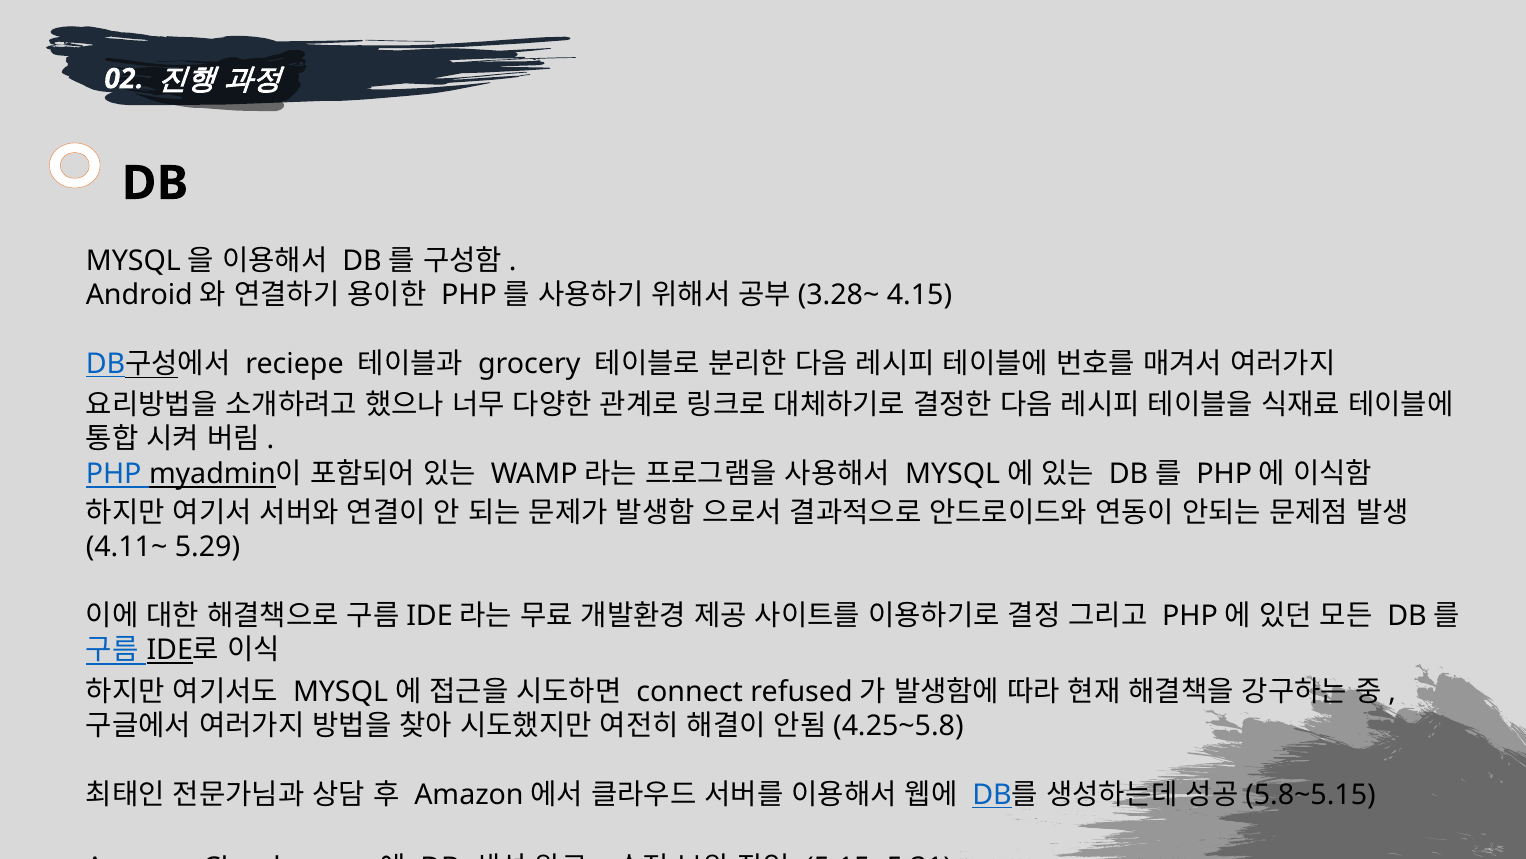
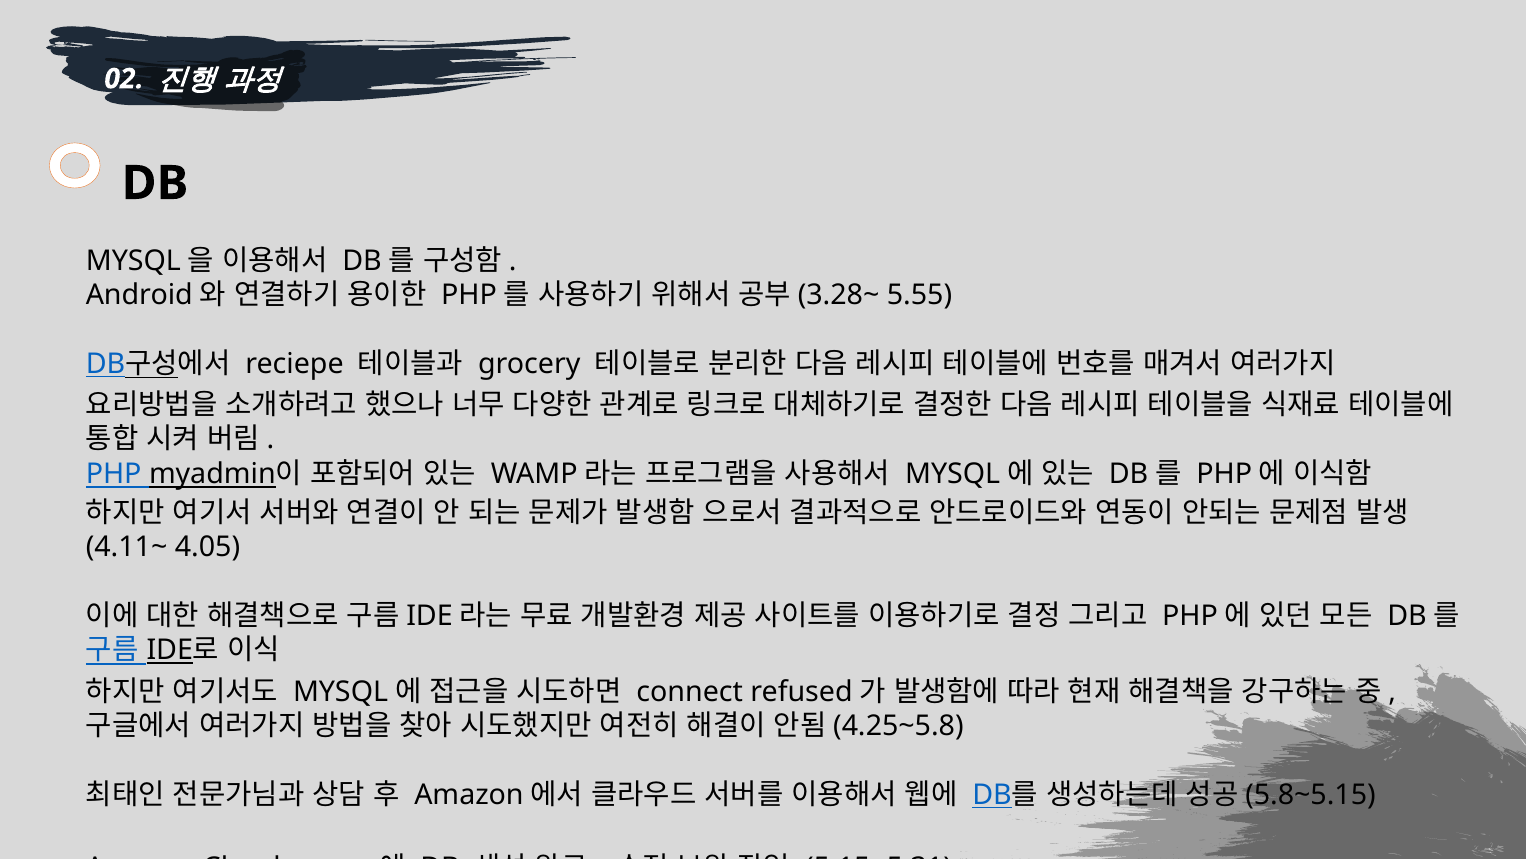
4.15: 4.15 -> 5.55 (919, 295)
5.29: 5.29 -> 4.05 (208, 547)
